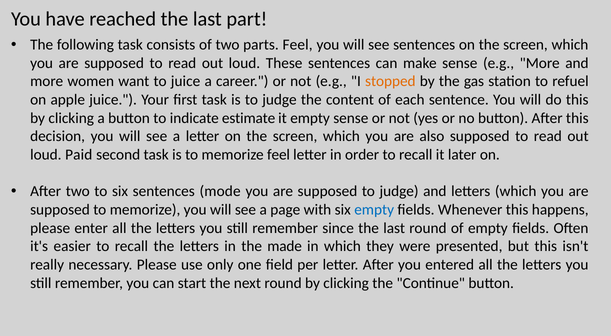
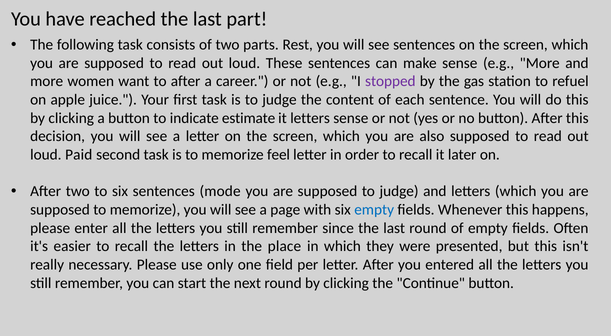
parts Feel: Feel -> Rest (298, 45)
to juice: juice -> after (186, 81)
stopped colour: orange -> purple (390, 81)
it empty: empty -> letters (310, 118)
made: made -> place (284, 246)
